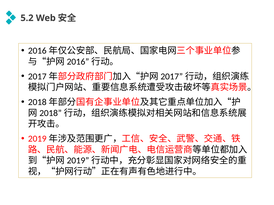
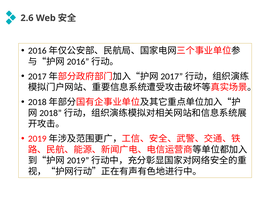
5.2: 5.2 -> 2.6 (27, 18)
